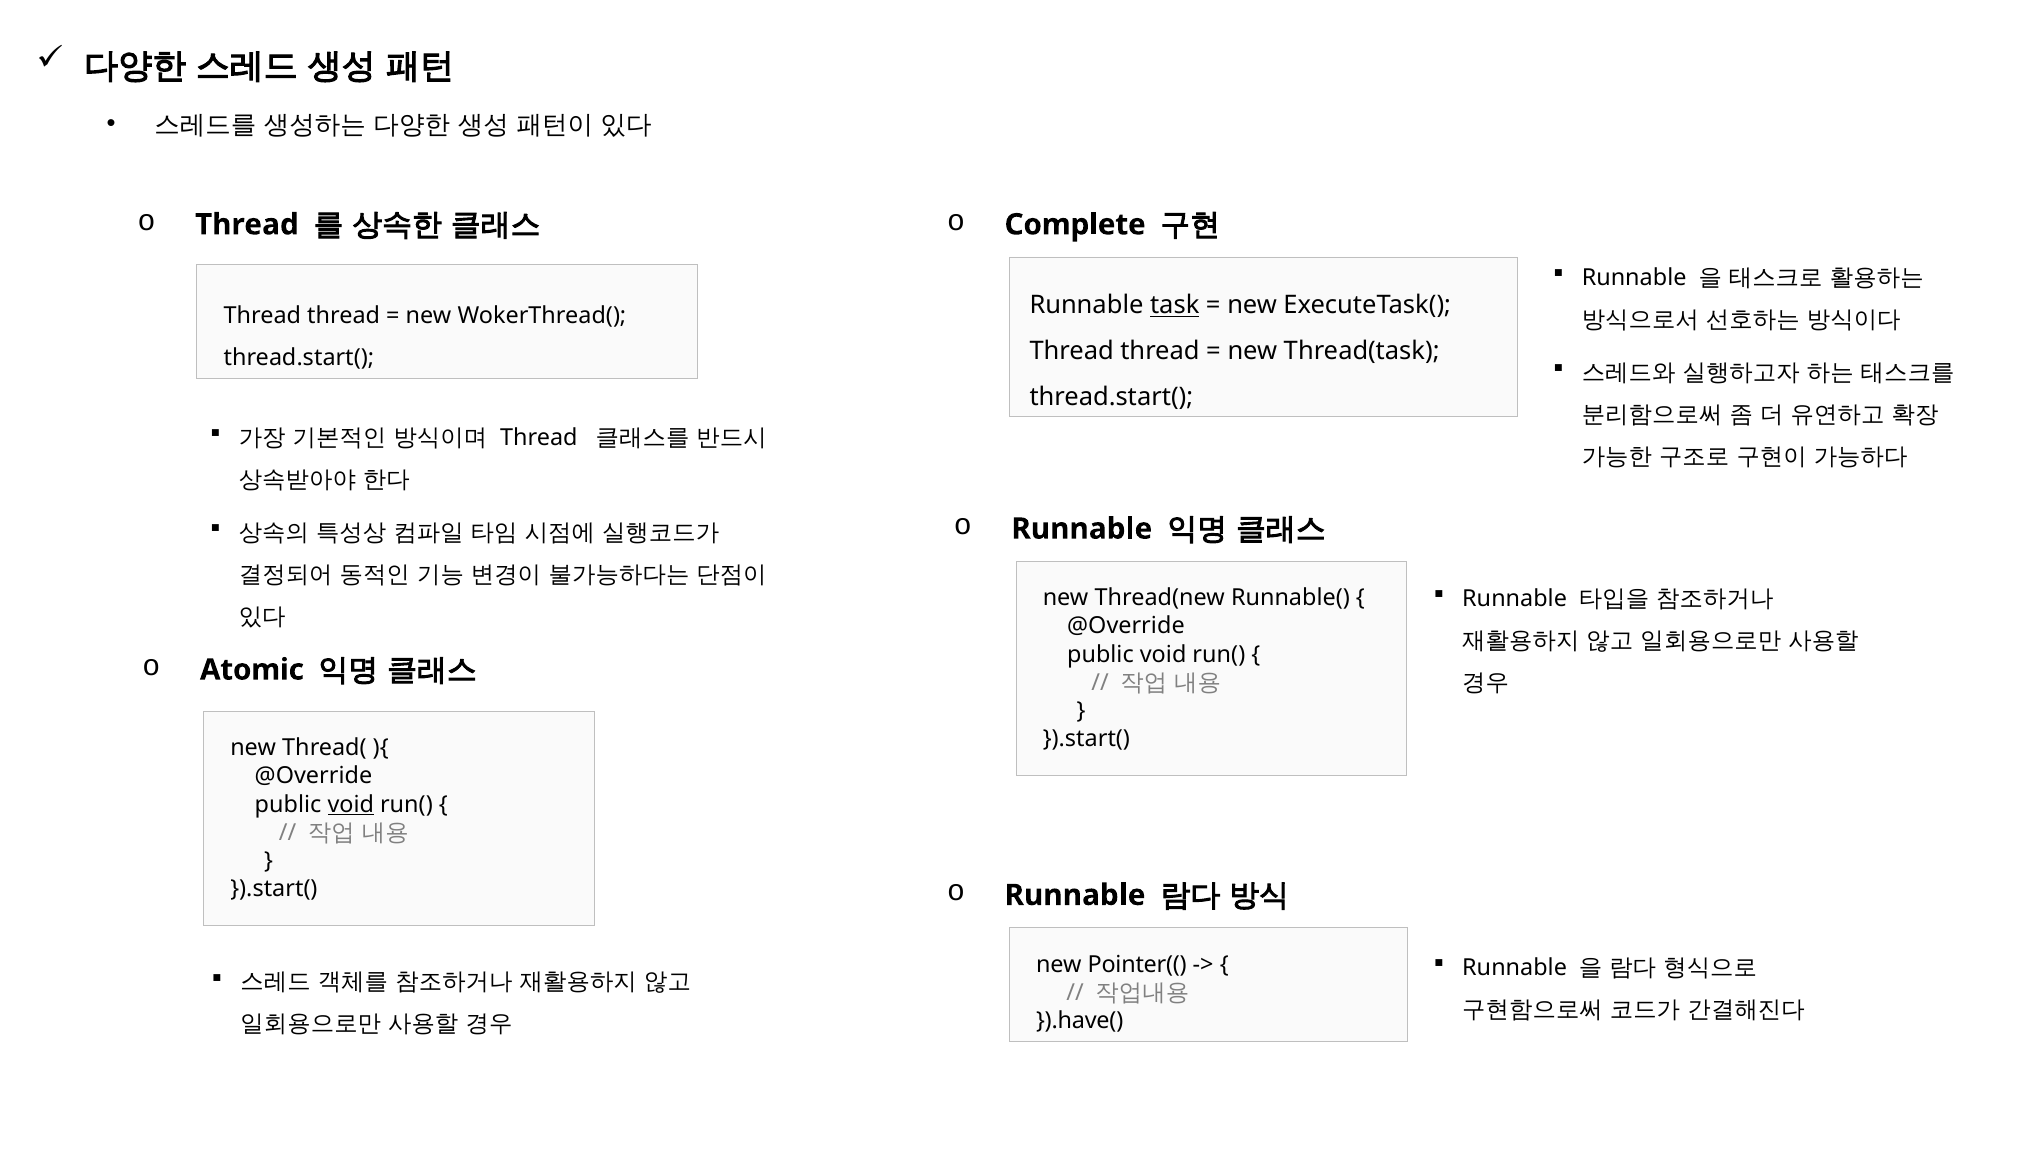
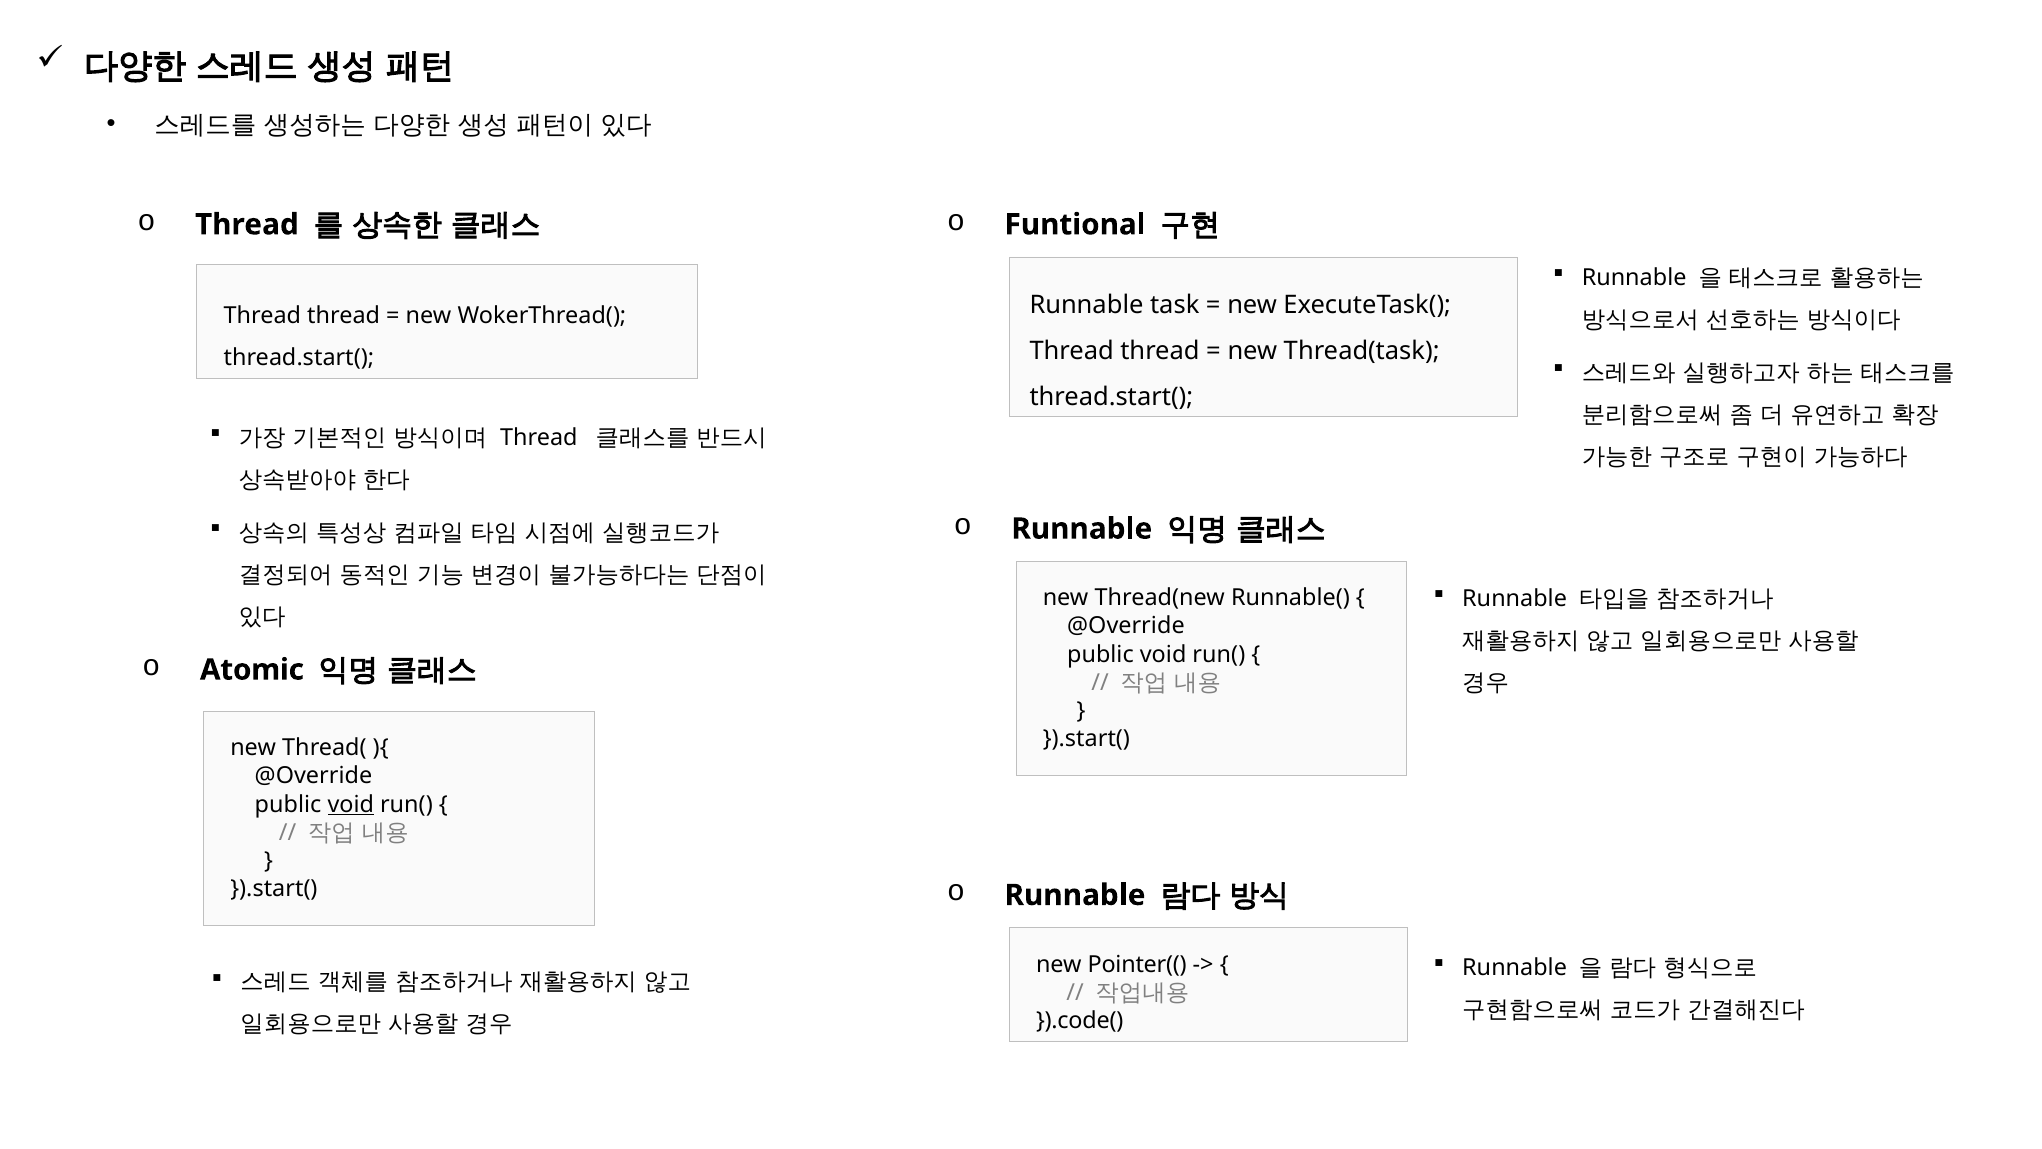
Complete: Complete -> Funtional (1075, 225)
task underline: present -> none (1175, 305)
}).have(: }).have( -> }).code( (1080, 1020)
